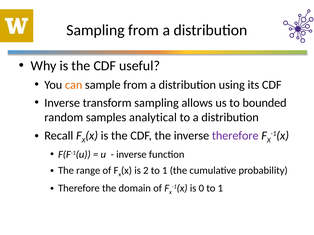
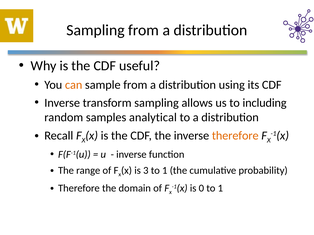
bounded: bounded -> including (265, 103)
therefore colour: purple -> orange (235, 136)
2: 2 -> 3 (146, 171)
